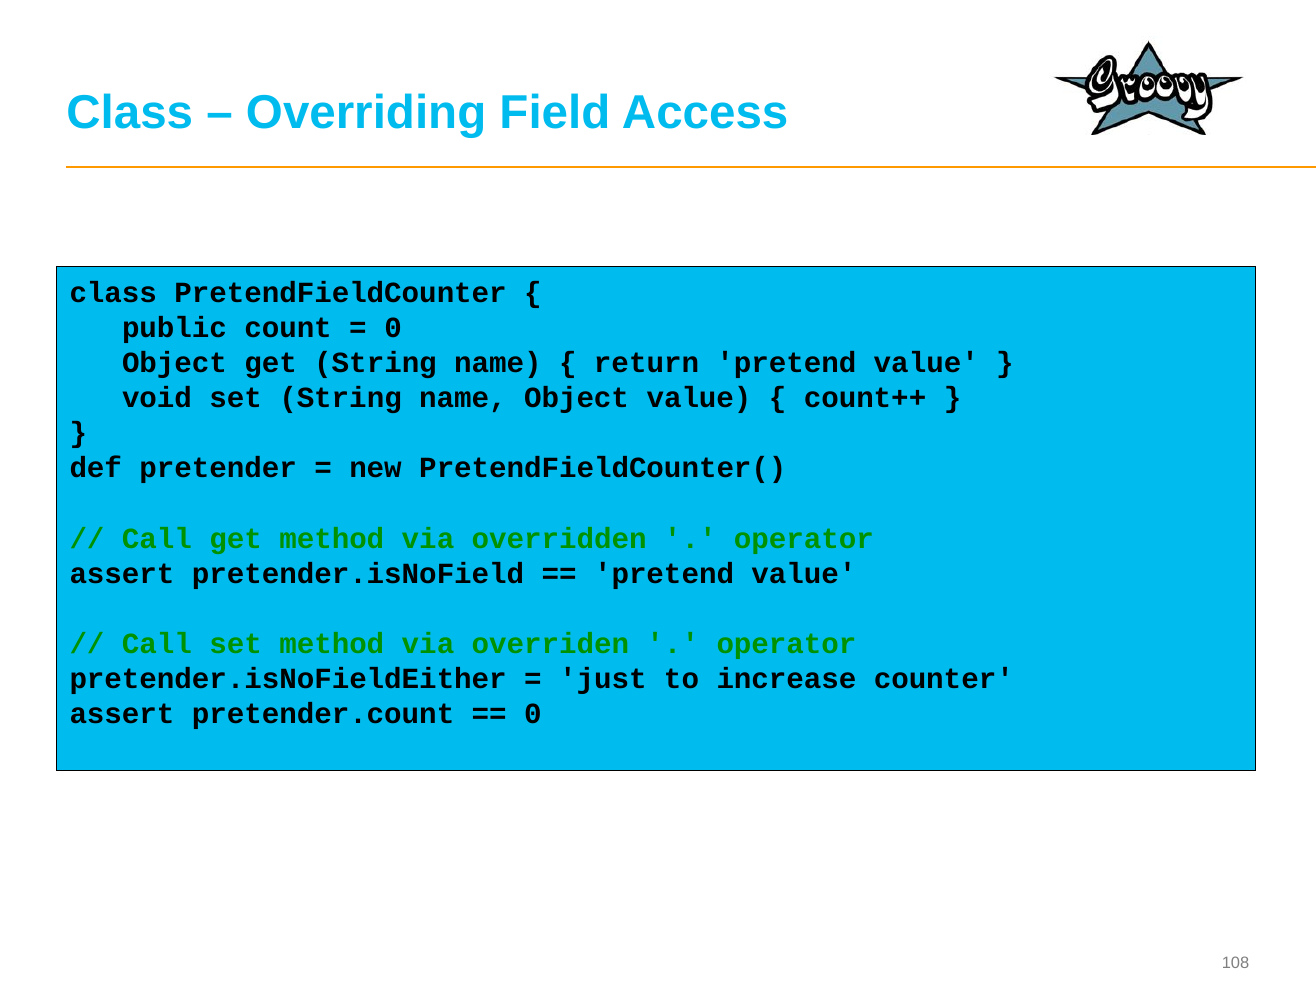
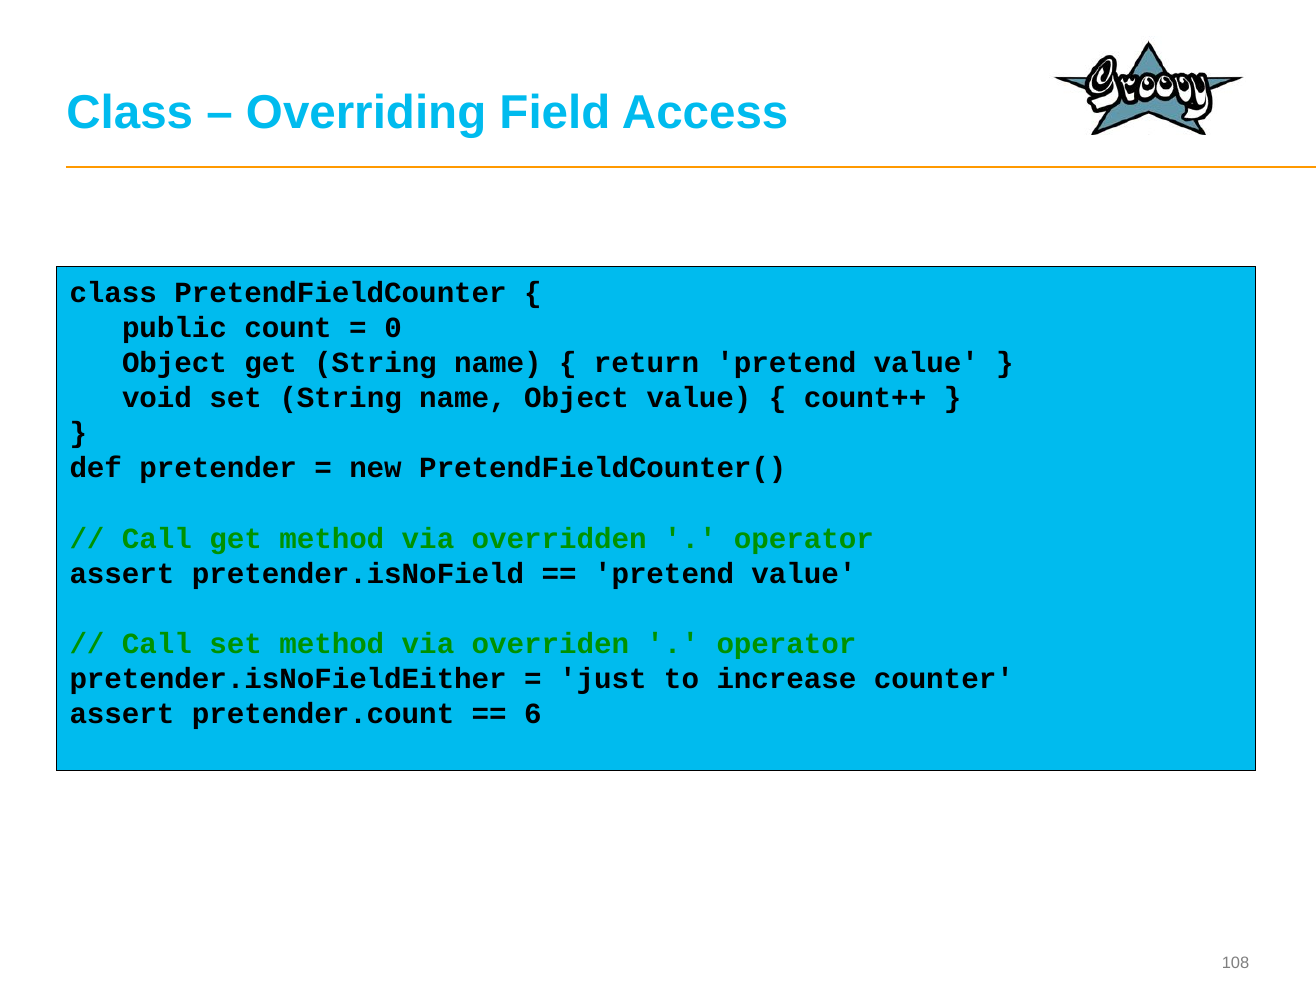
0: 0 -> 6 (533, 714)
